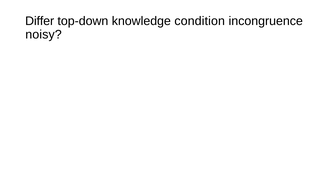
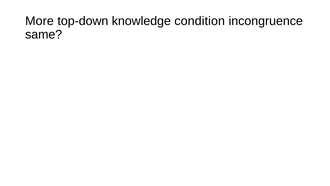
Differ: Differ -> More (40, 21)
noisy: noisy -> same (44, 34)
